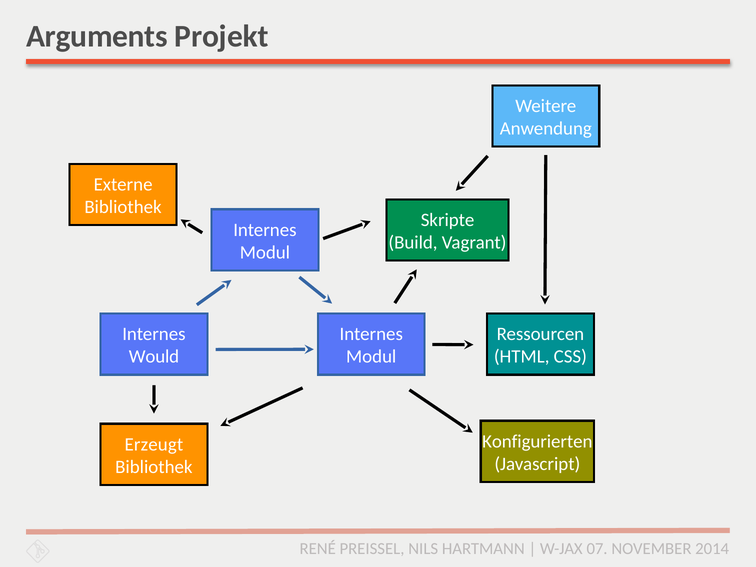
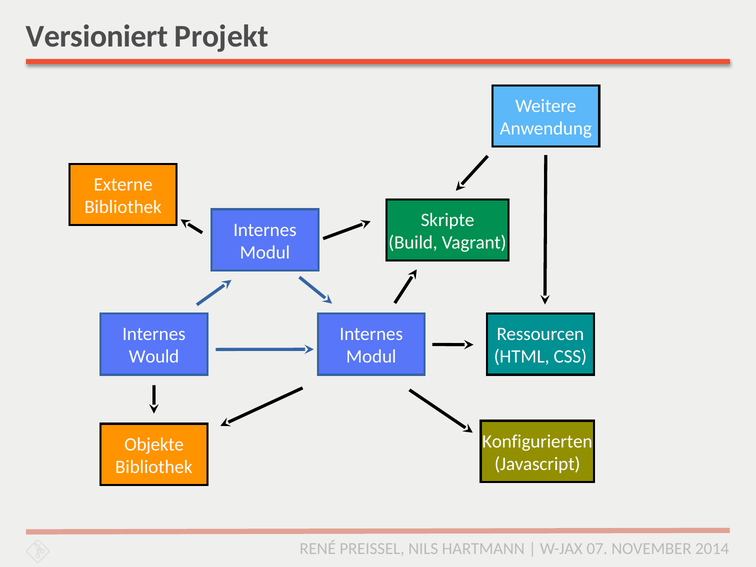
Arguments: Arguments -> Versioniert (97, 36)
Erzeugt: Erzeugt -> Objekte (154, 444)
